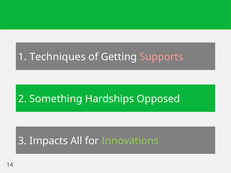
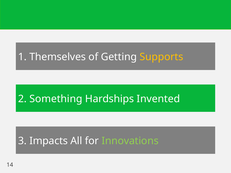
Techniques: Techniques -> Themselves (58, 57)
Supports colour: pink -> yellow (161, 57)
Opposed: Opposed -> Invented (158, 99)
